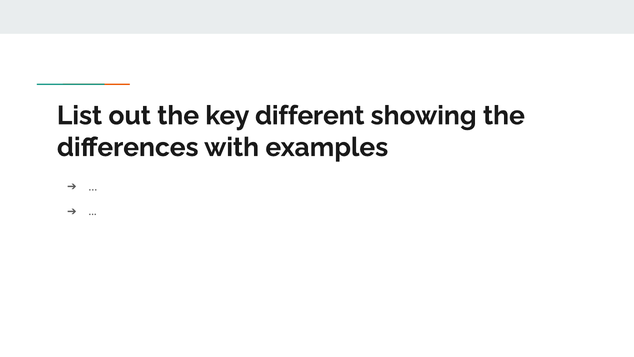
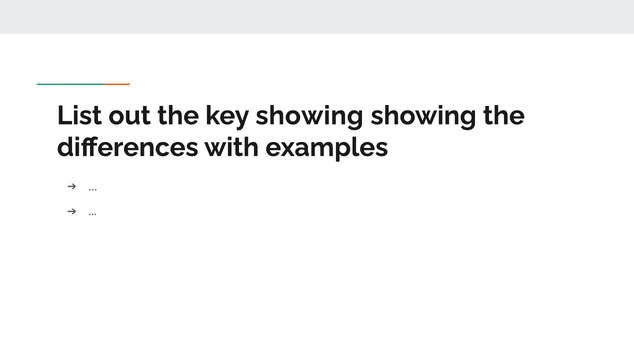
key different: different -> showing (309, 115)
